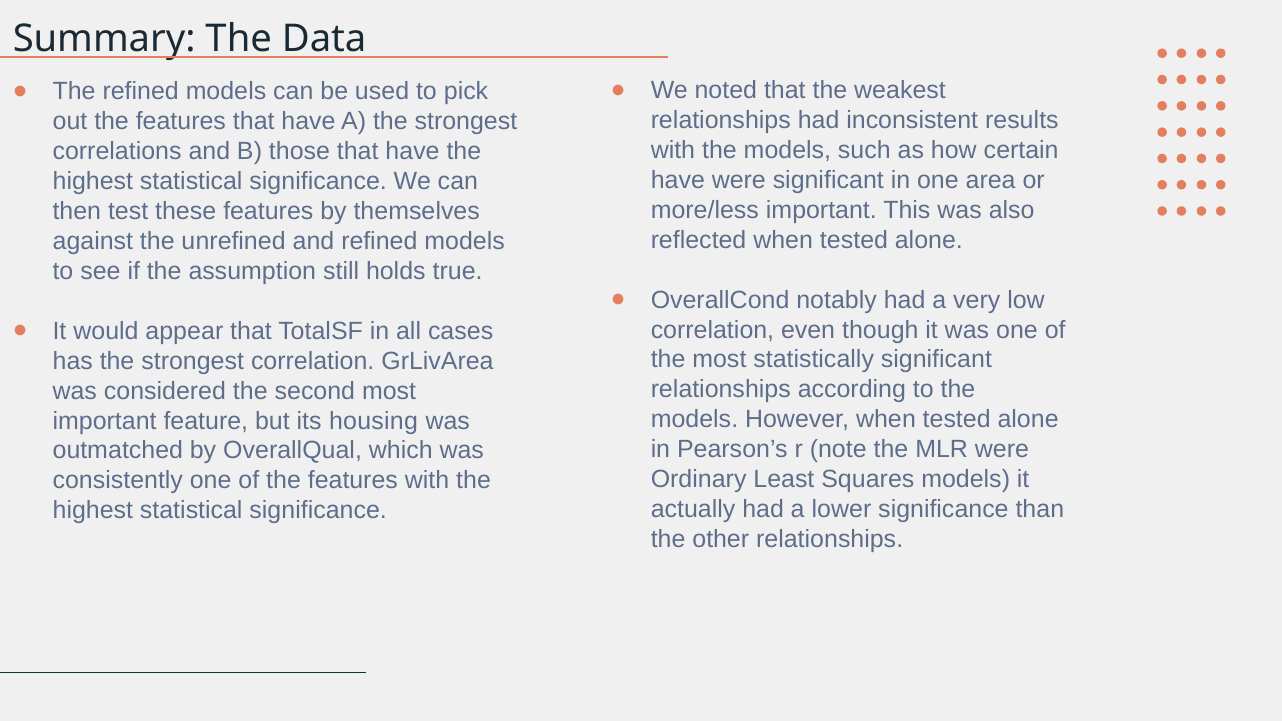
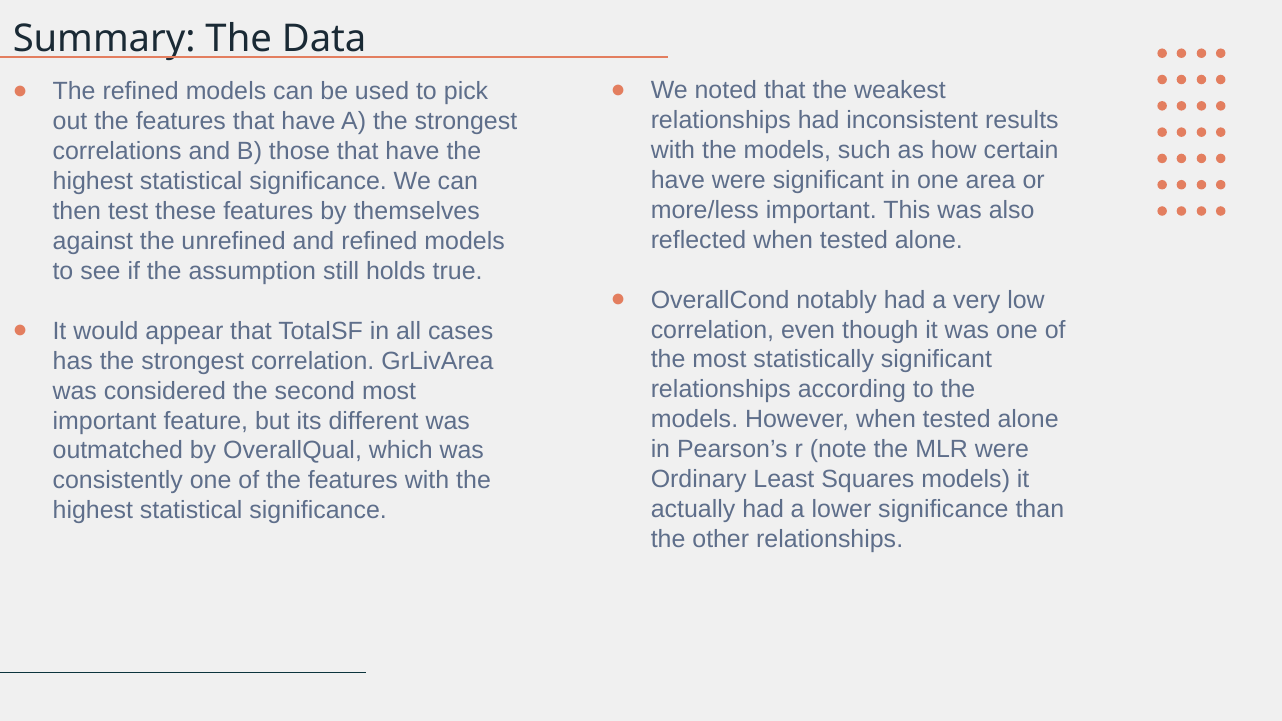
housing: housing -> different (374, 421)
